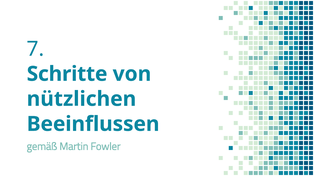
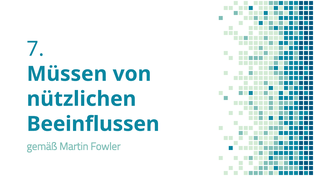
Schritte: Schritte -> Müssen (67, 74)
